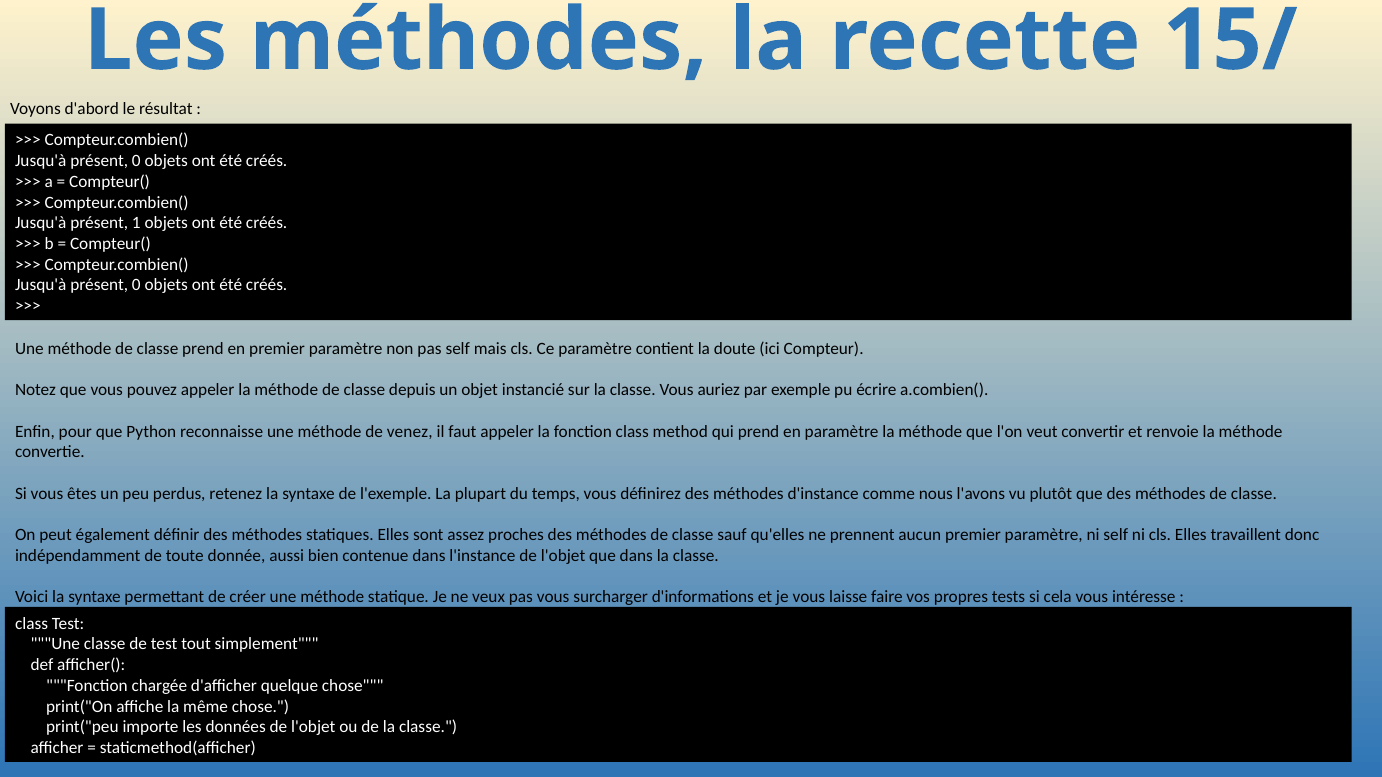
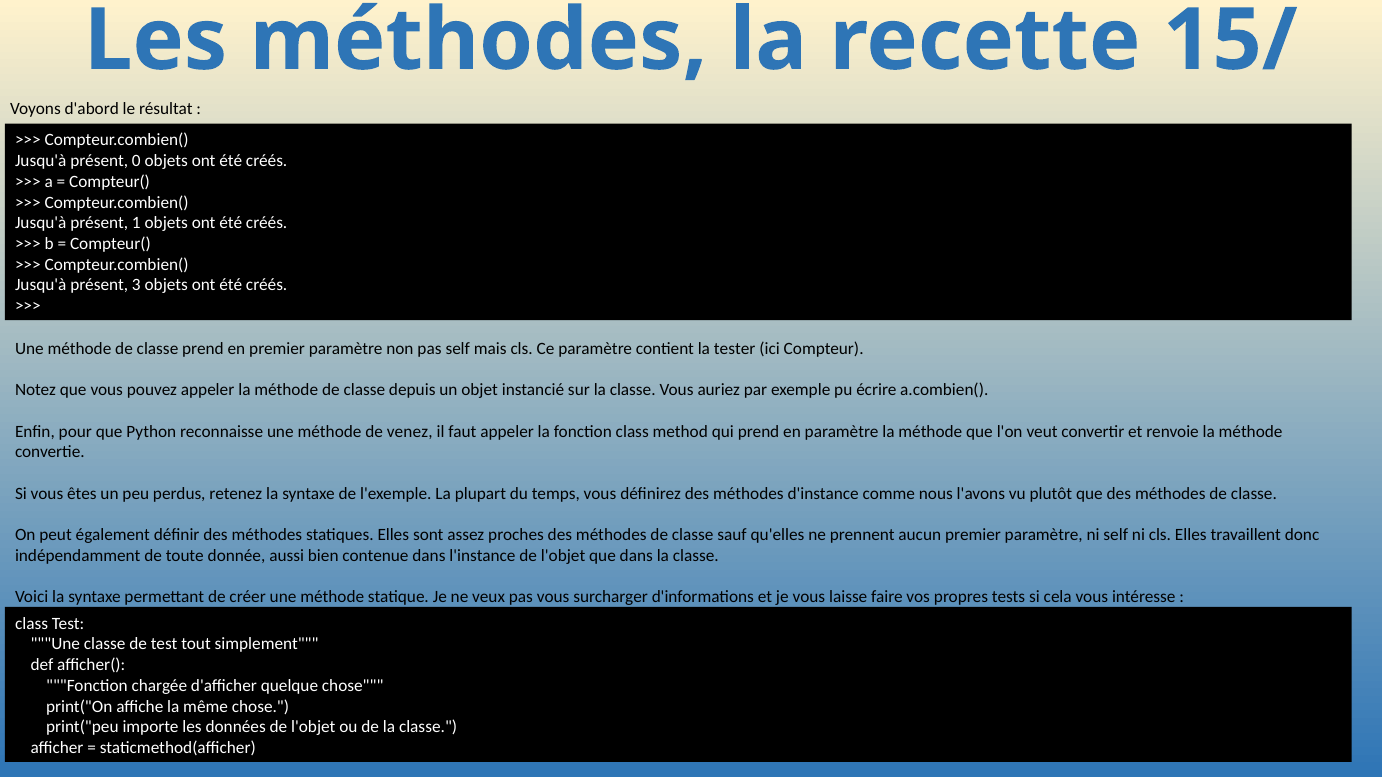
0: 0 -> 3 (136, 285)
doute: doute -> tester (735, 349)
